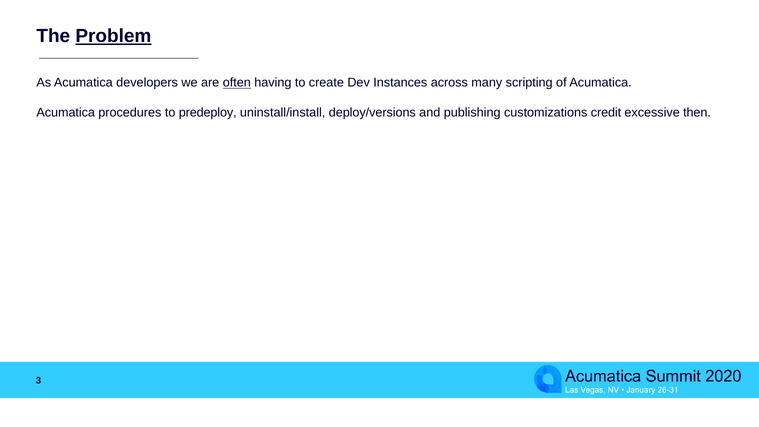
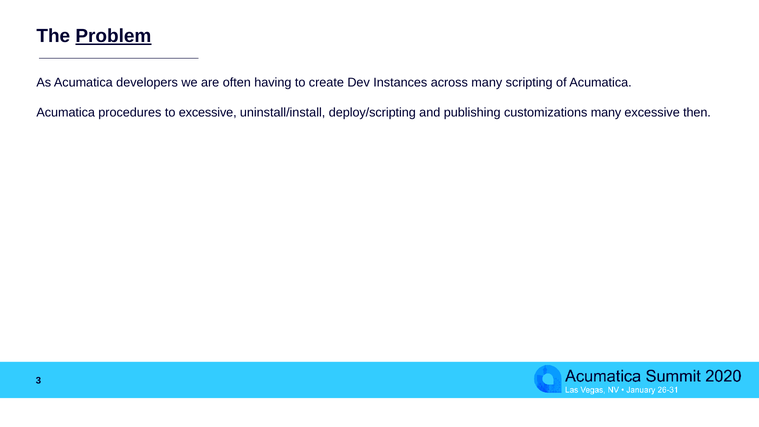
often underline: present -> none (237, 83)
to predeploy: predeploy -> excessive (208, 113)
deploy/versions: deploy/versions -> deploy/scripting (372, 113)
customizations credit: credit -> many (606, 113)
